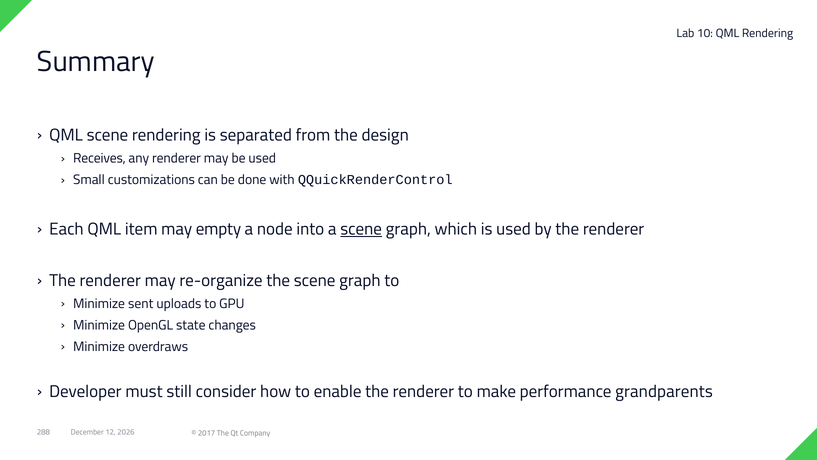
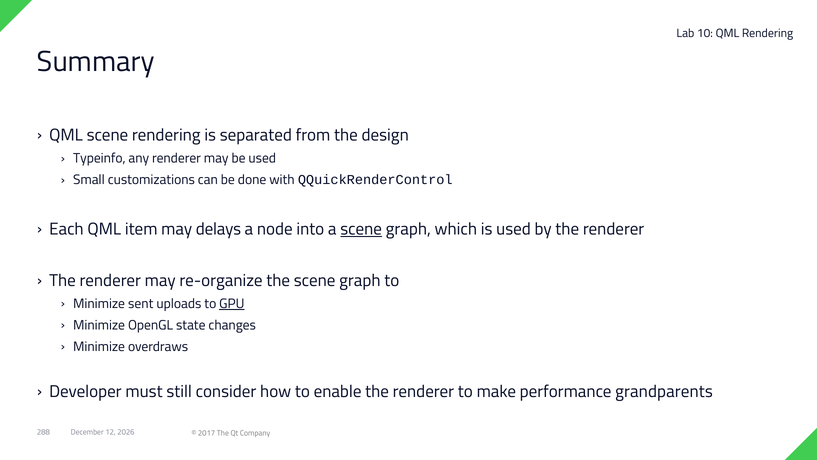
Receives: Receives -> Typeinfo (99, 158)
empty: empty -> delays (218, 229)
GPU underline: none -> present (232, 303)
